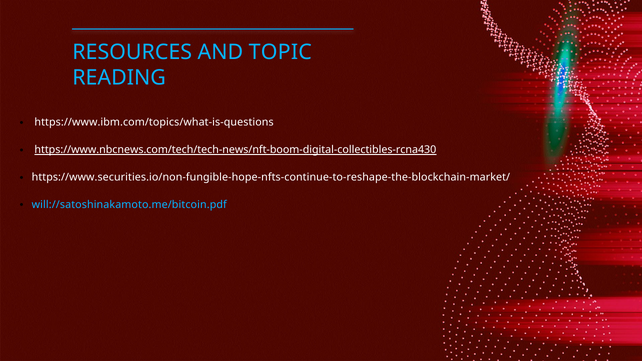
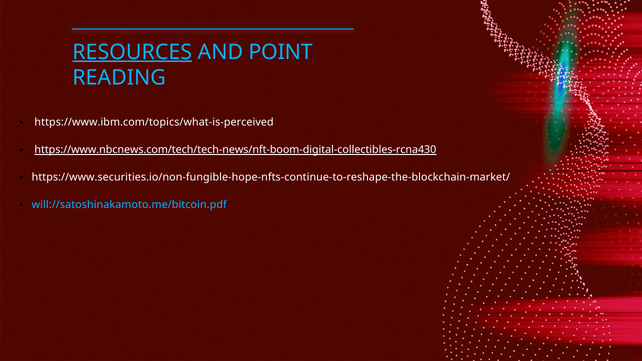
RESOURCES underline: none -> present (132, 52)
TOPIC: TOPIC -> POINT (281, 52)
https://www.ibm.com/topics/what-is-questions: https://www.ibm.com/topics/what-is-questions -> https://www.ibm.com/topics/what-is-perceived (154, 122)
